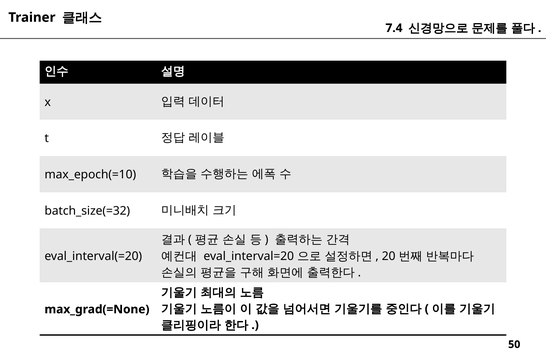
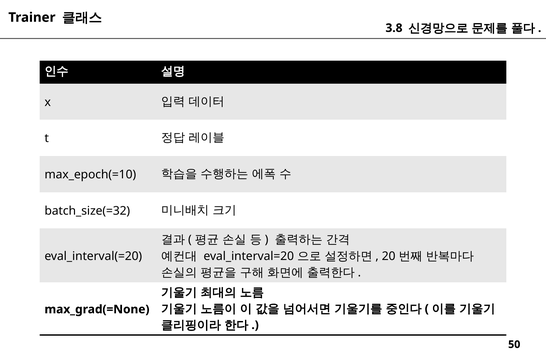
7.4: 7.4 -> 3.8 (394, 28)
